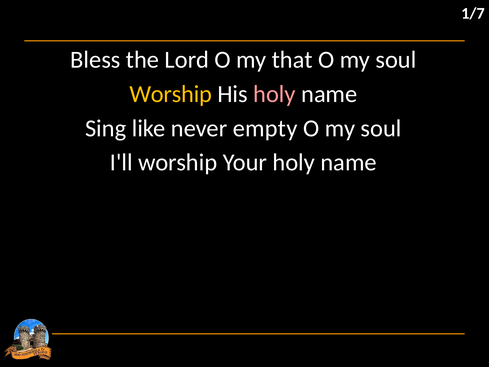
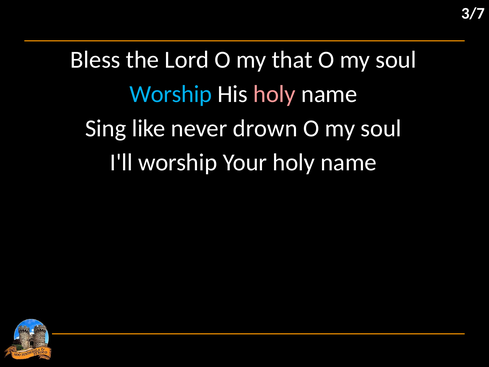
1/7: 1/7 -> 3/7 (473, 13)
Worship colour: yellow -> light blue (171, 94)
empty: empty -> drown (265, 128)
